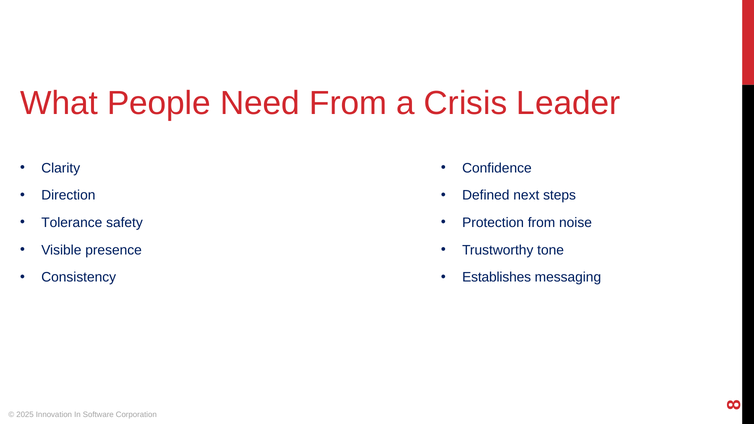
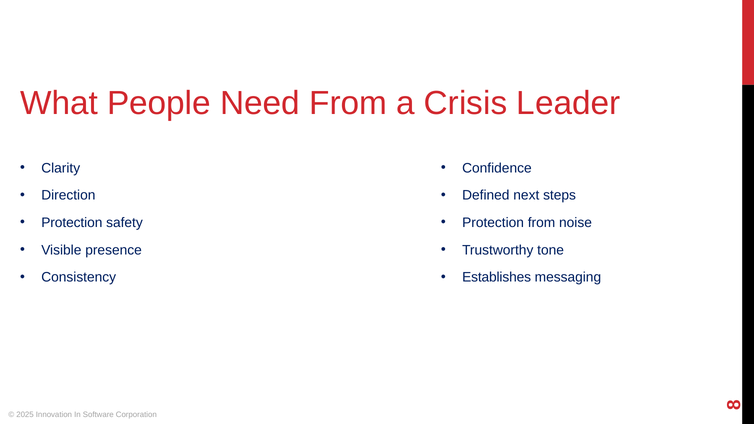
Tolerance: Tolerance -> Protection (72, 223)
